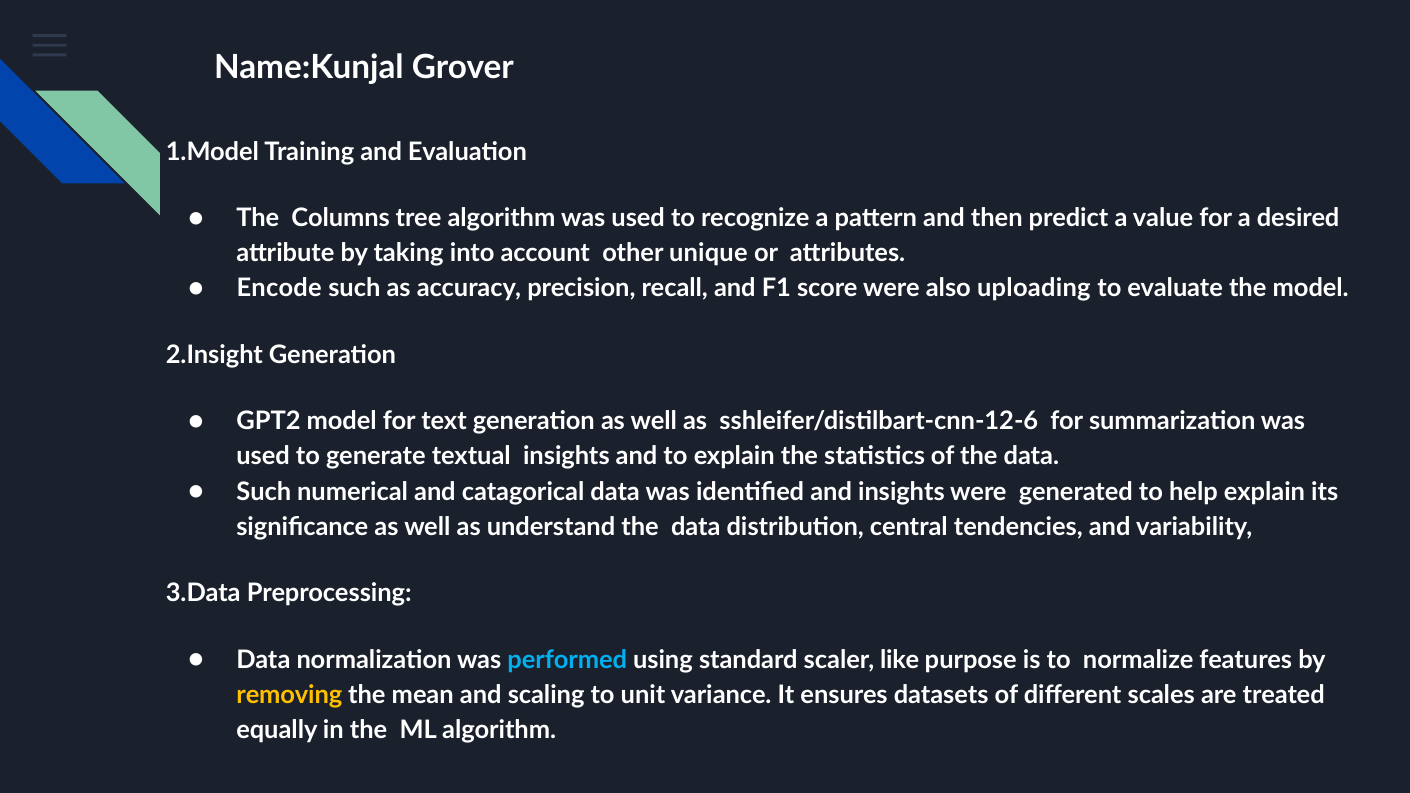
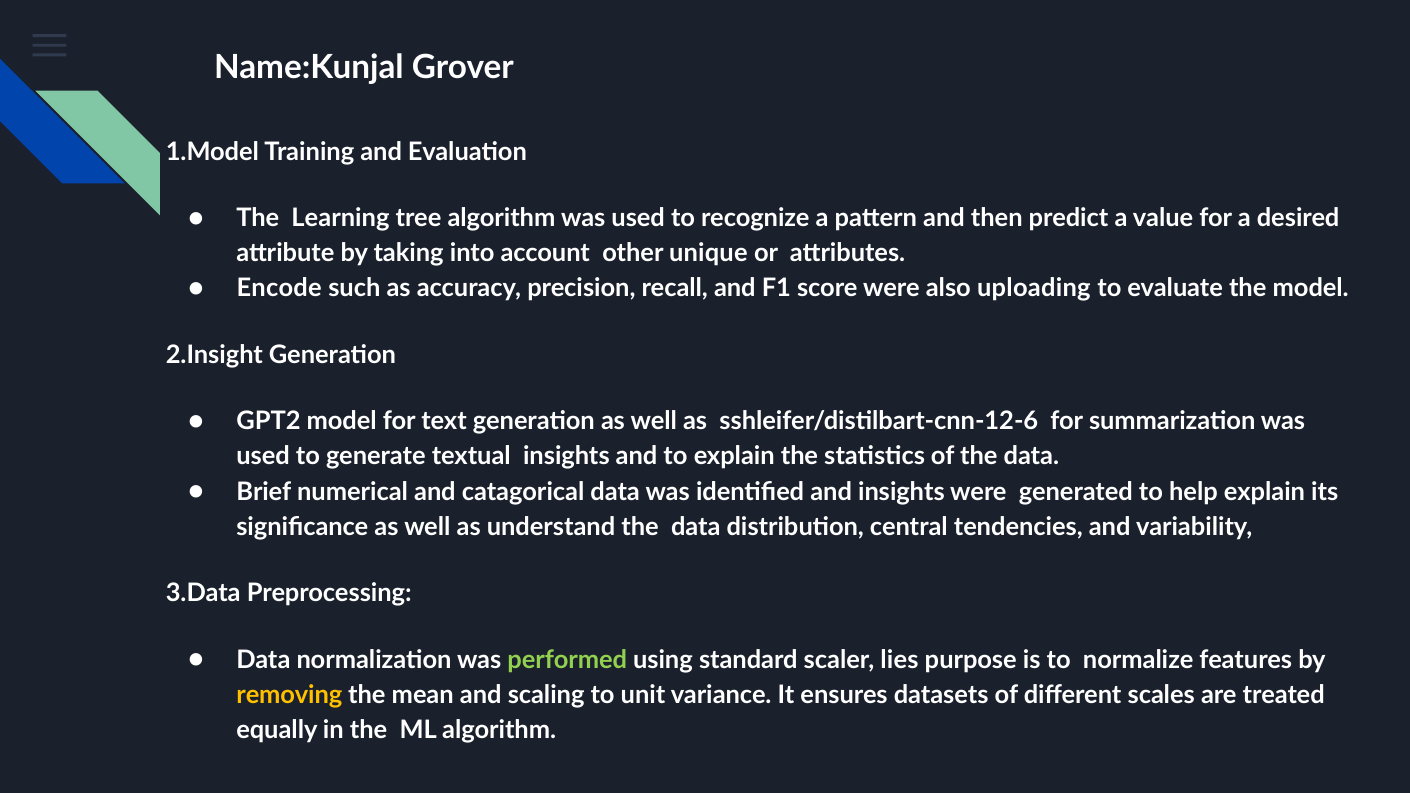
Columns: Columns -> Learning (341, 218)
Such: Such -> Brief (264, 492)
performed colour: light blue -> light green (567, 660)
like: like -> lies (900, 660)
